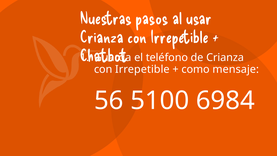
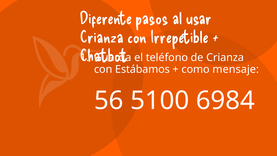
Nuestras: Nuestras -> Diferente (106, 19)
Irrepetible: Irrepetible -> Estábamos (142, 69)
